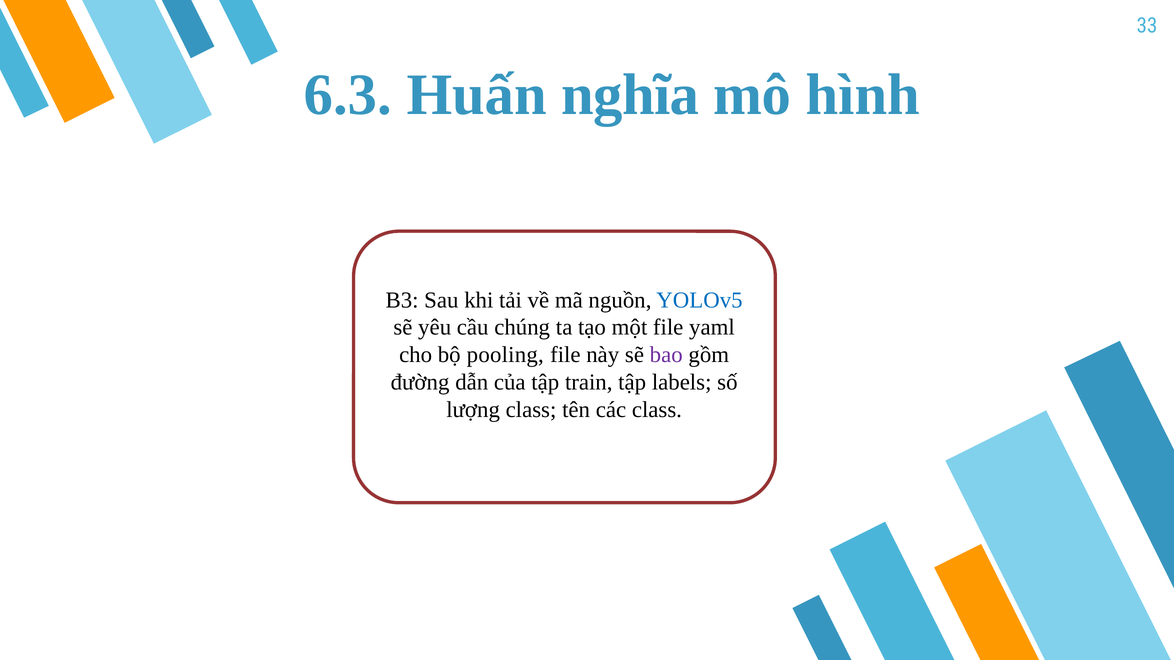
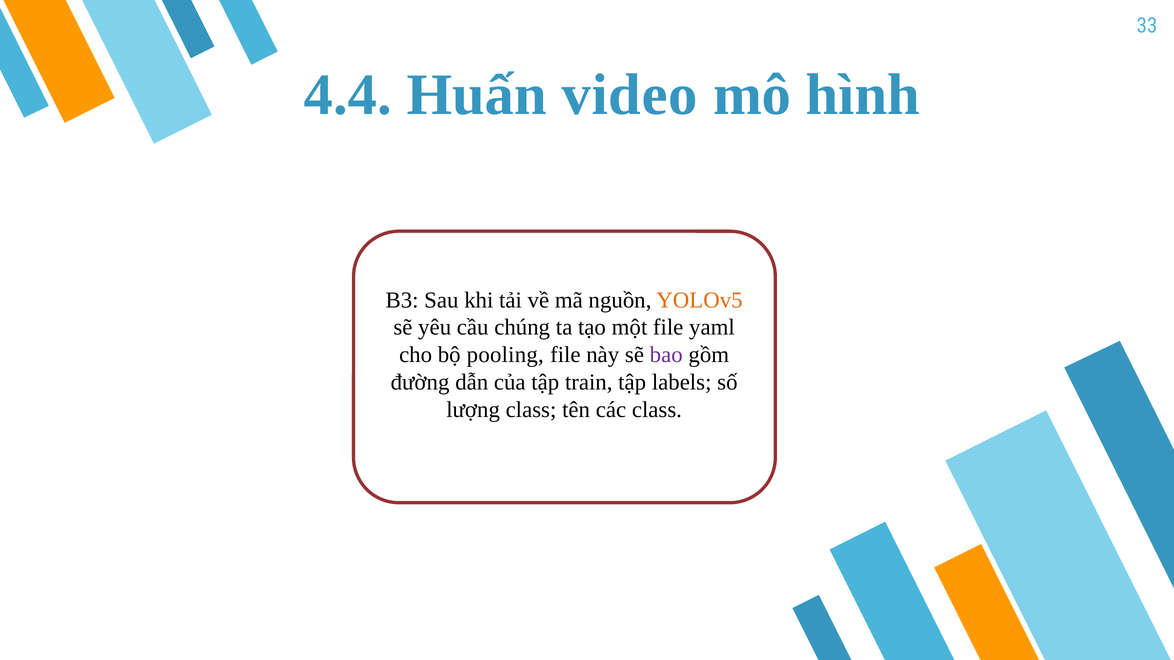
6.3: 6.3 -> 4.4 (348, 95)
nghĩa: nghĩa -> video (630, 95)
YOLOv5 colour: blue -> orange (699, 300)
